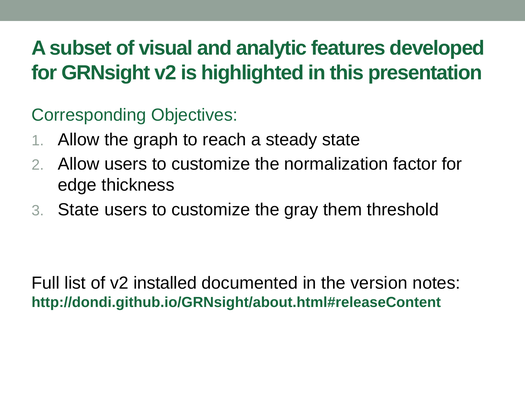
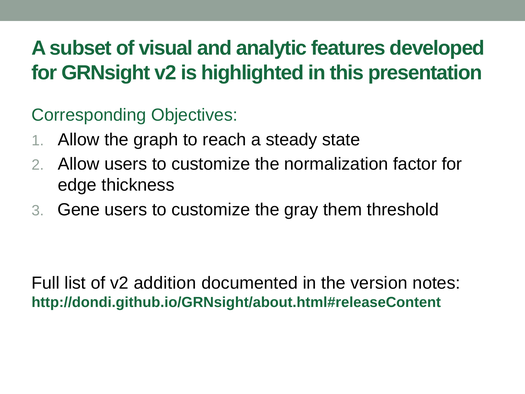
State: State -> Gene (79, 209)
installed: installed -> addition (165, 283)
